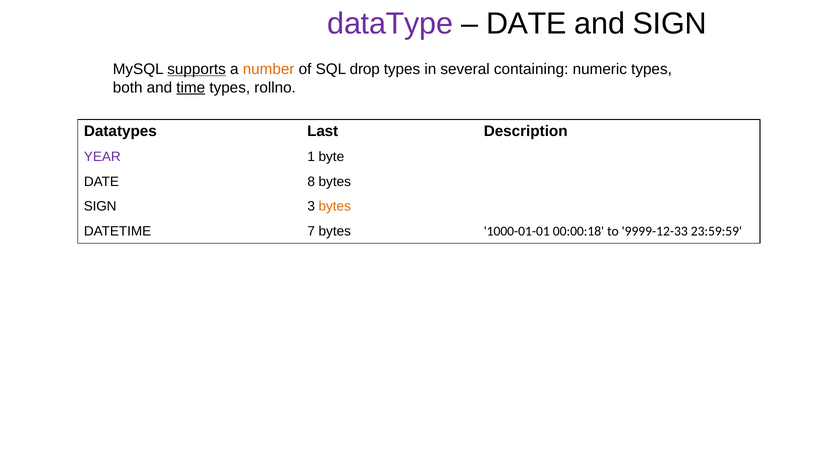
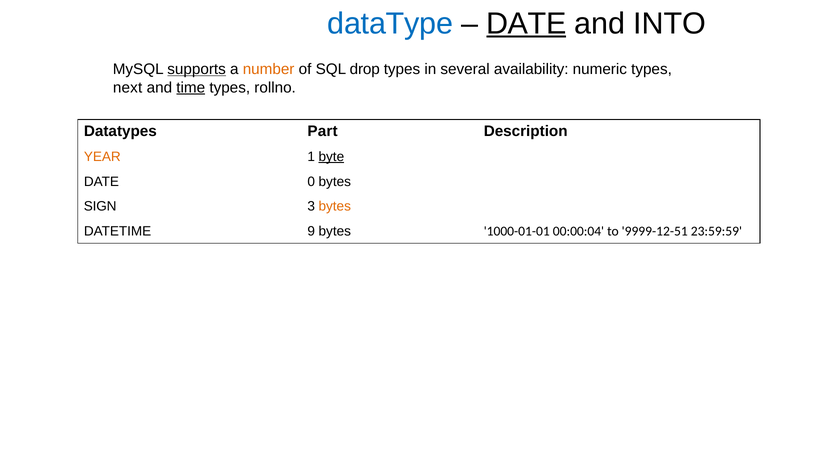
dataType colour: purple -> blue (390, 23)
DATE underline: none -> present (526, 23)
and SIGN: SIGN -> INTO (670, 23)
containing: containing -> availability (531, 69)
both: both -> next (128, 87)
Last: Last -> Part (323, 131)
YEAR colour: purple -> orange (102, 157)
byte underline: none -> present (331, 157)
8: 8 -> 0 (311, 182)
7: 7 -> 9 (311, 231)
00:00:18: 00:00:18 -> 00:00:04 (578, 231)
9999-12-33: 9999-12-33 -> 9999-12-51 (655, 231)
